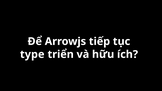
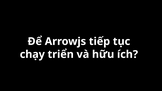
type: type -> chạy (32, 54)
